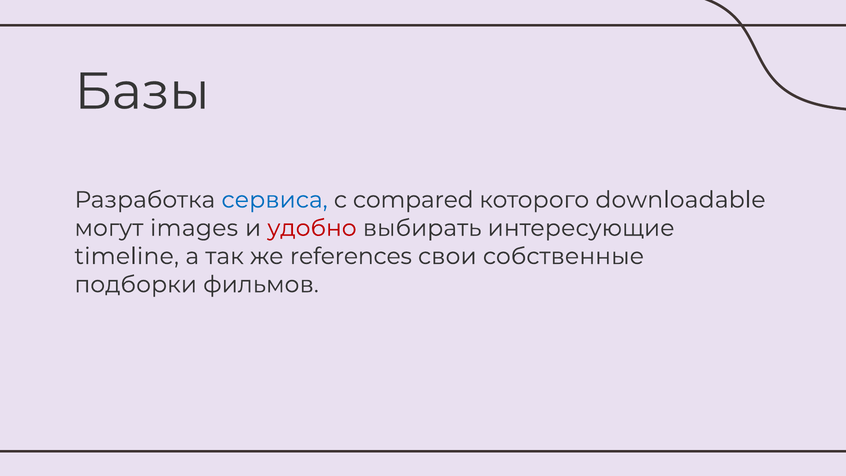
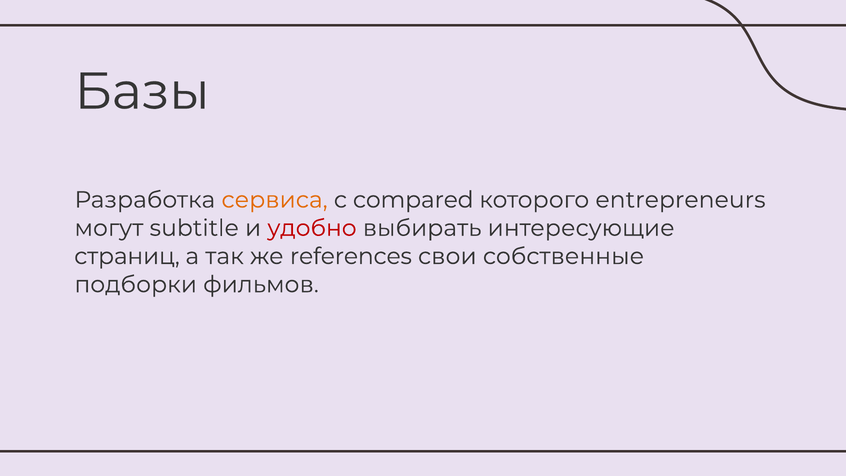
сервиса colour: blue -> orange (275, 200)
downloadable: downloadable -> entrepreneurs (681, 200)
images: images -> subtitle (194, 228)
timeline: timeline -> страниц (127, 256)
